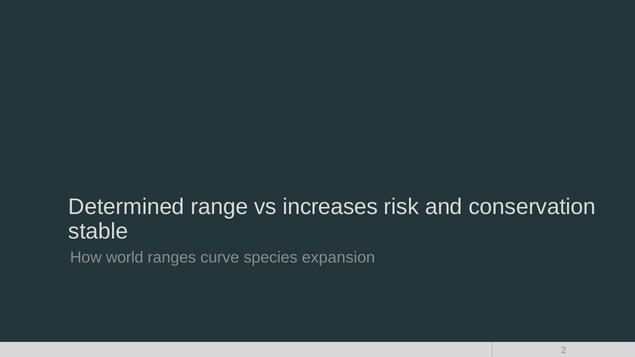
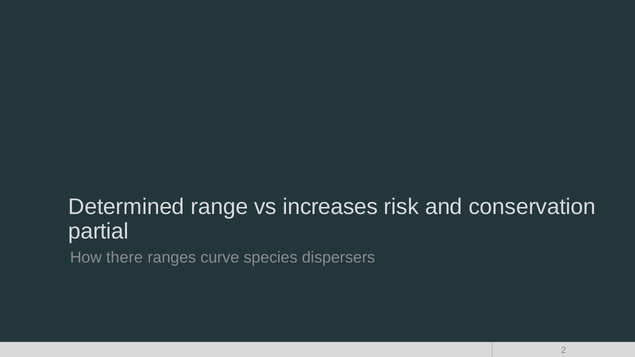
stable: stable -> partial (98, 231)
world: world -> there (125, 257)
expansion: expansion -> dispersers (339, 257)
